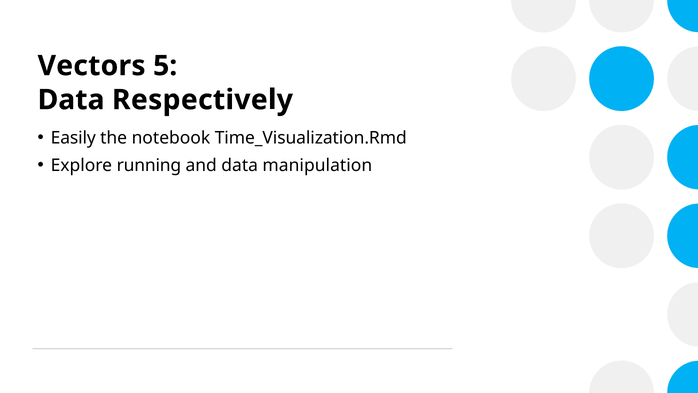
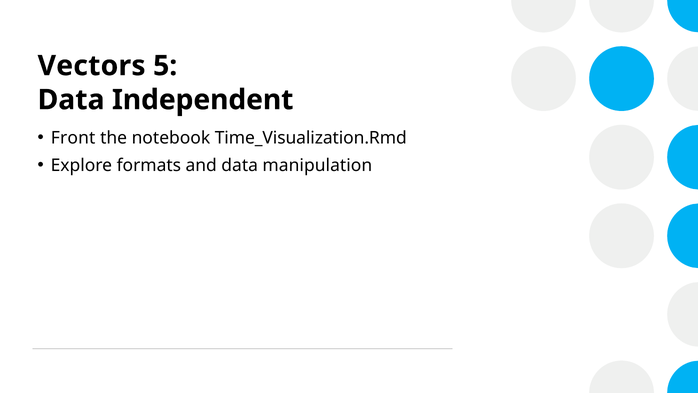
Respectively: Respectively -> Independent (203, 100)
Easily: Easily -> Front (73, 138)
running: running -> formats (149, 165)
